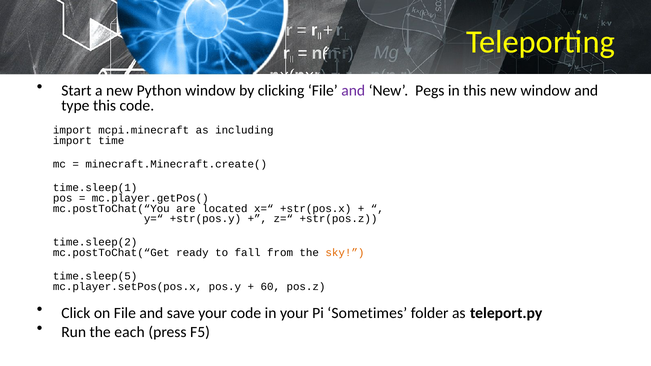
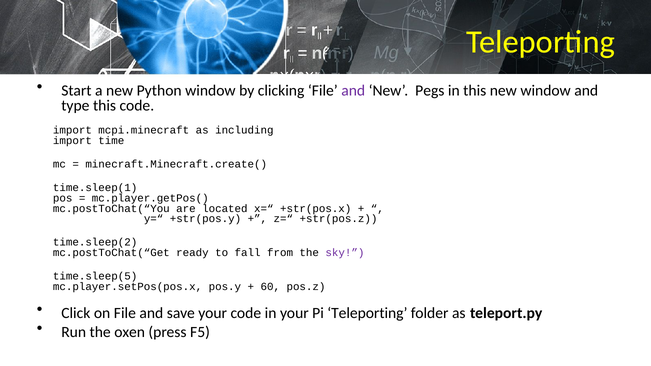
sky colour: orange -> purple (345, 253)
Pi Sometimes: Sometimes -> Teleporting (367, 313)
each: each -> oxen (130, 332)
